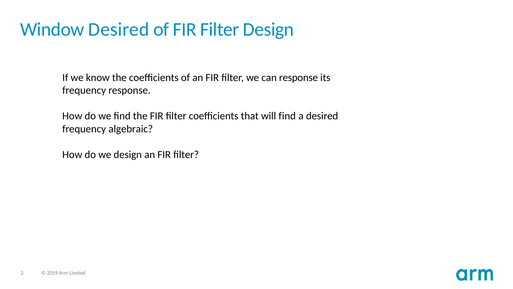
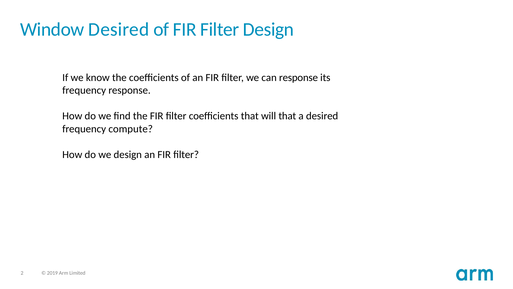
will find: find -> that (287, 116)
algebraic: algebraic -> compute (131, 129)
